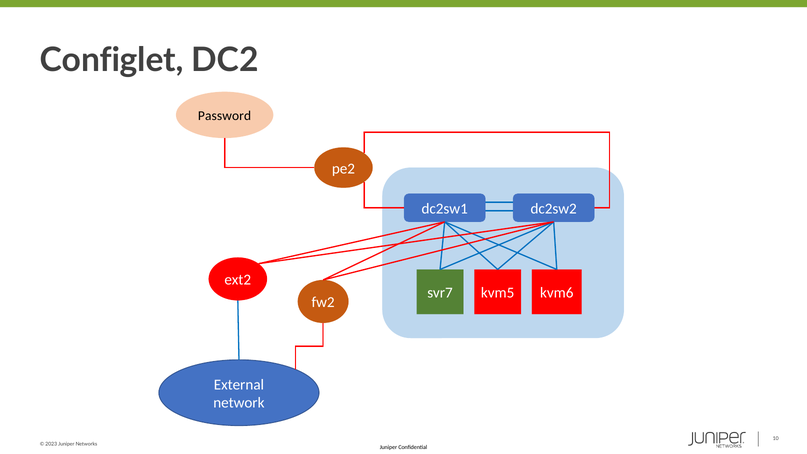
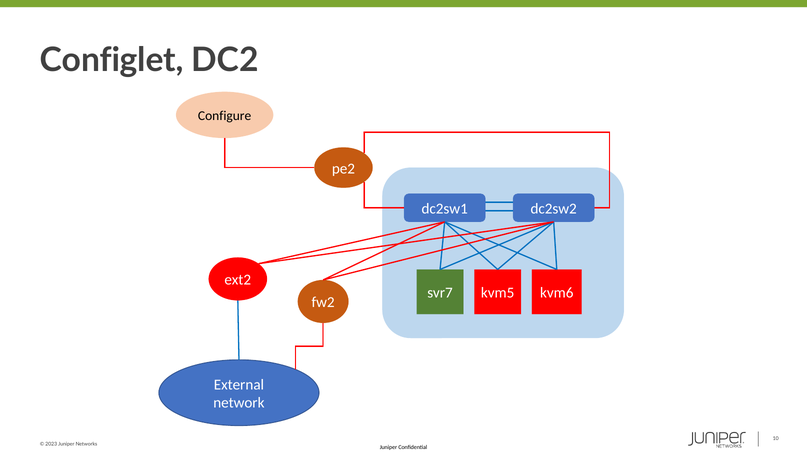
Password: Password -> Configure (225, 116)
